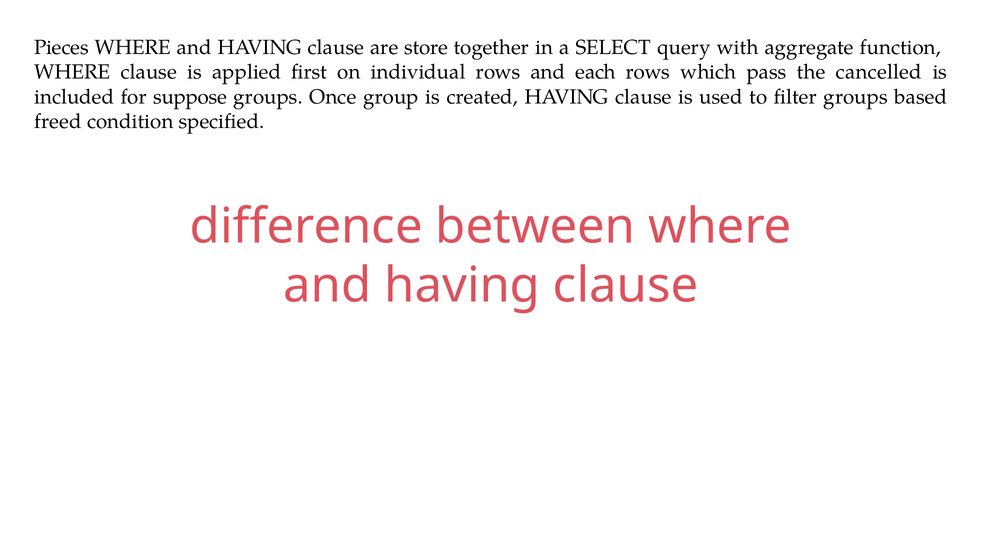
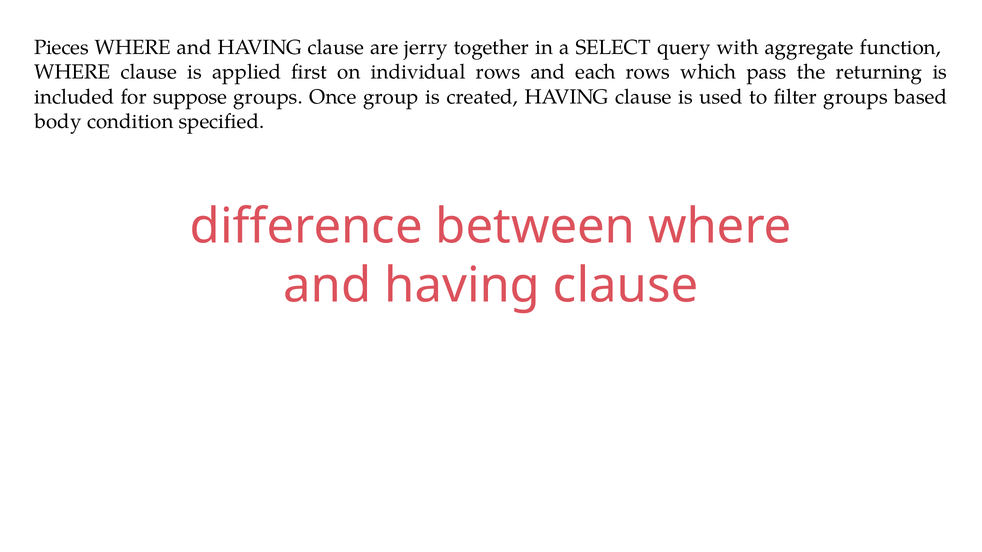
store: store -> jerry (426, 48)
cancelled: cancelled -> returning (879, 72)
freed: freed -> body (58, 121)
